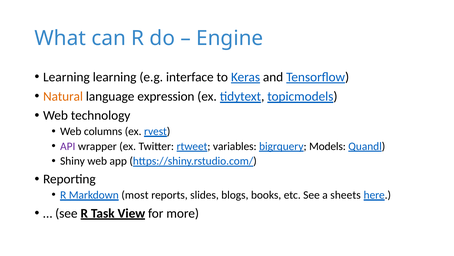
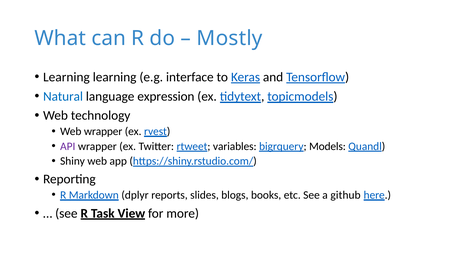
Engine: Engine -> Mostly (230, 38)
Natural colour: orange -> blue (63, 96)
Web columns: columns -> wrapper (103, 131)
most: most -> dplyr (135, 195)
sheets: sheets -> github (346, 195)
